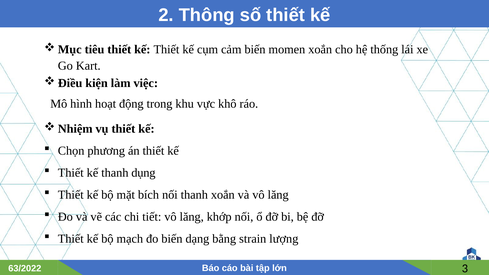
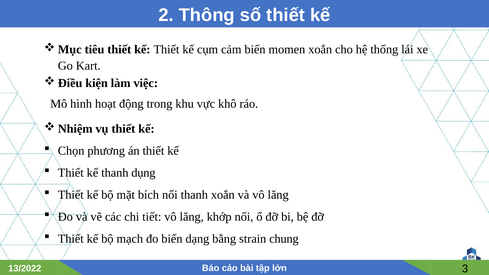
lượng: lượng -> chung (284, 239)
63/2022: 63/2022 -> 13/2022 (25, 268)
